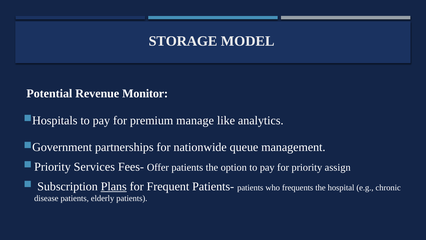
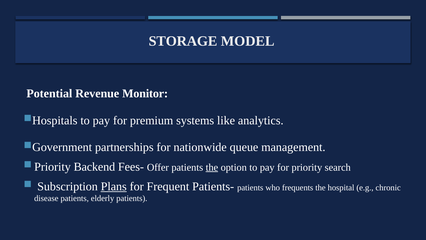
manage: manage -> systems (195, 120)
Services: Services -> Backend (94, 167)
the underline: none -> present (212, 167)
assign: assign -> search (338, 167)
